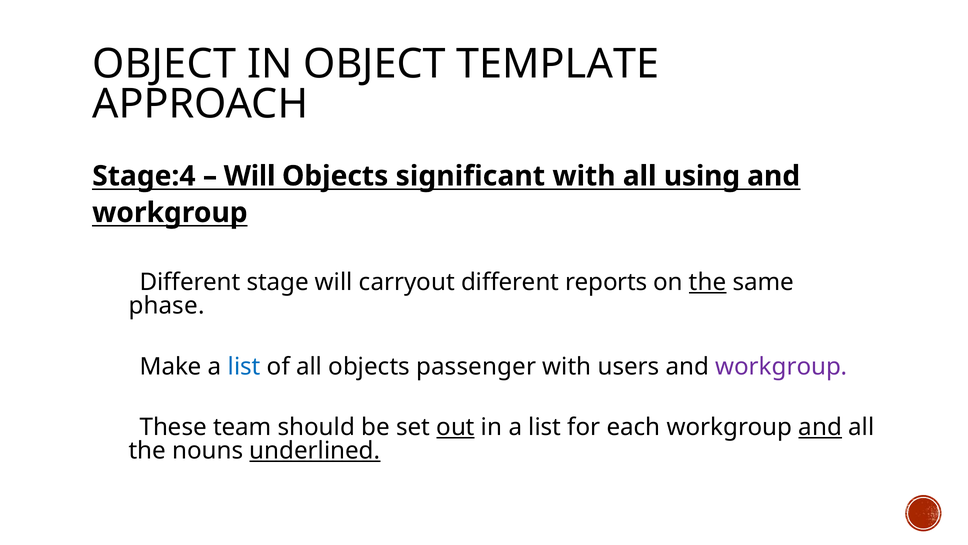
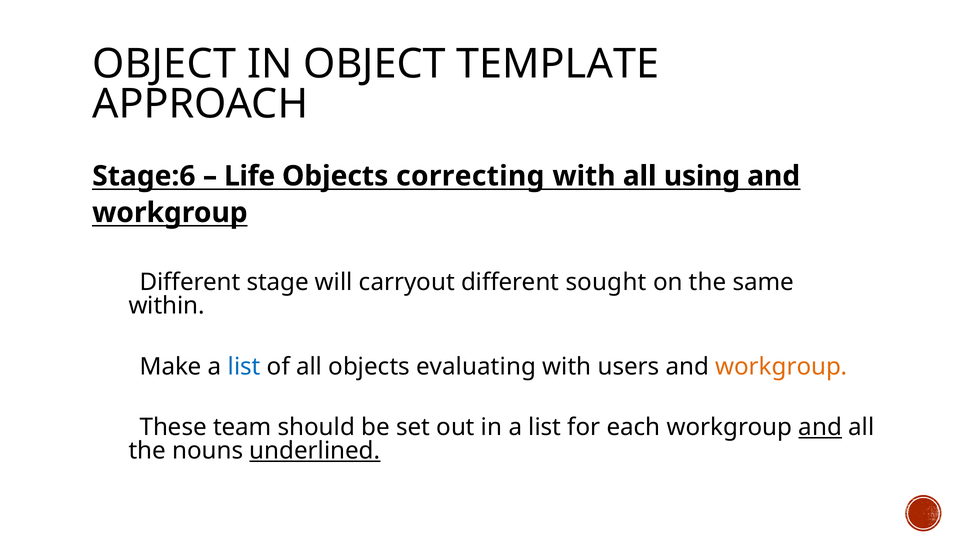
Stage:4: Stage:4 -> Stage:6 (144, 176)
Will: Will -> Life (250, 176)
significant: significant -> correcting (470, 176)
reports: reports -> sought (606, 282)
the underline: present -> none (708, 282)
phase: phase -> within (167, 306)
passenger: passenger -> evaluating (476, 366)
workgroup colour: purple -> orange (781, 366)
out underline: present -> none (456, 427)
